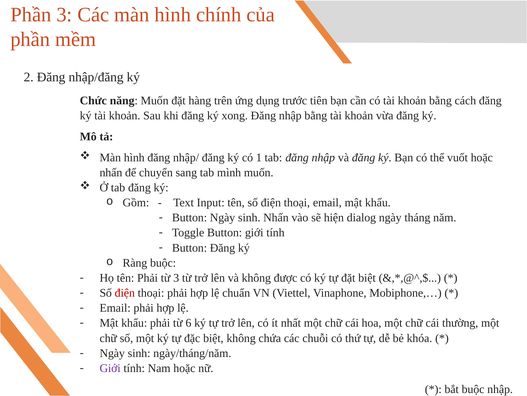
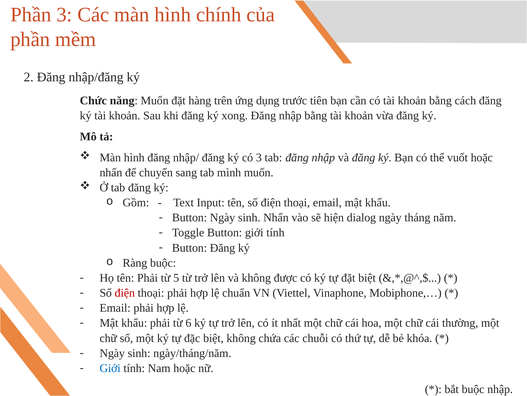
có 1: 1 -> 3 (259, 157)
từ 3: 3 -> 5 (176, 277)
Giới colour: purple -> blue (110, 368)
